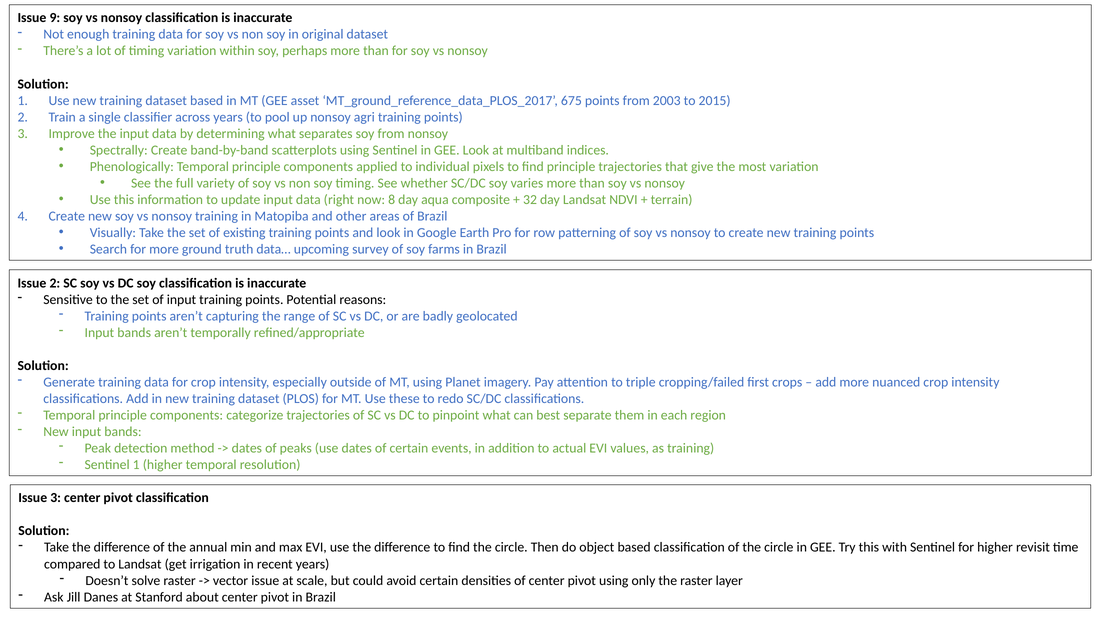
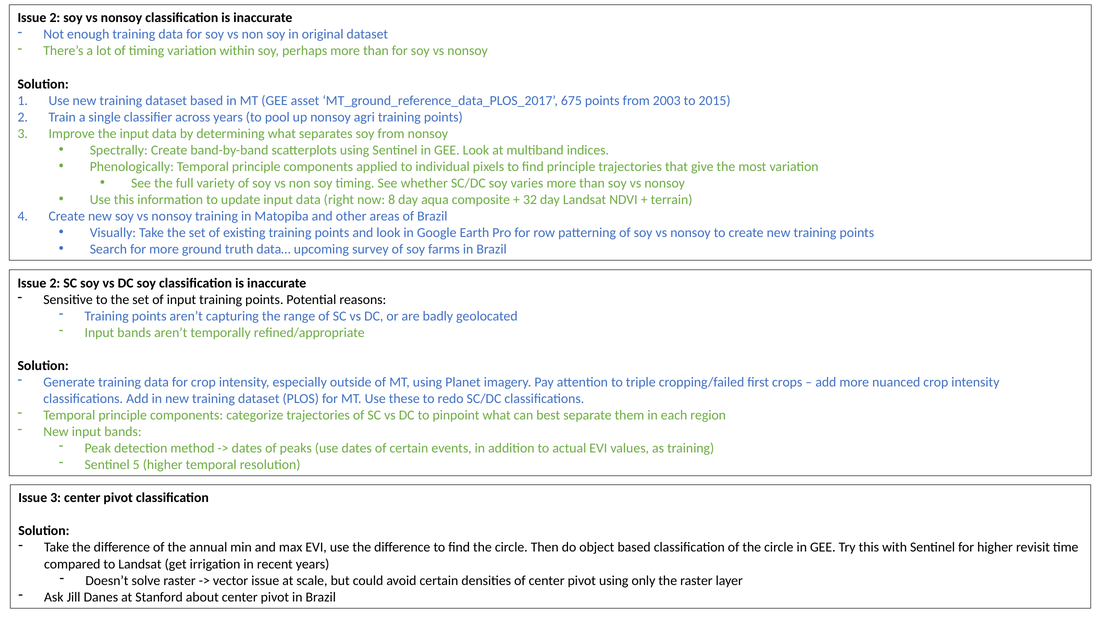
9: 9 -> 2 (55, 18)
Sentinel 1: 1 -> 5 (136, 465)
